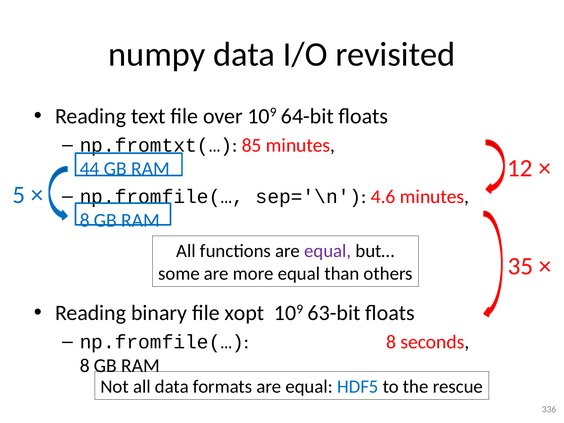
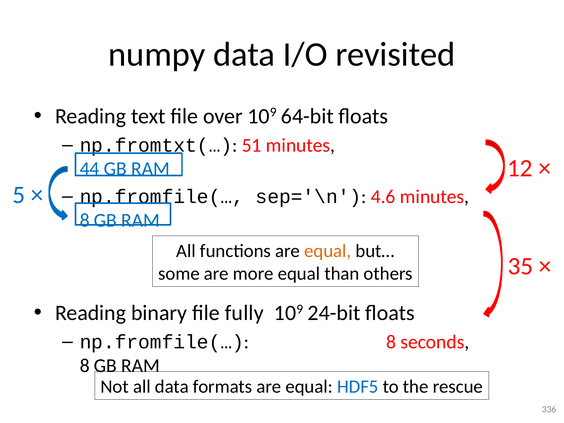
85: 85 -> 51 (252, 145)
equal colour: purple -> orange (328, 251)
xopt: xopt -> fully (244, 313)
63-bit: 63-bit -> 24-bit (334, 313)
